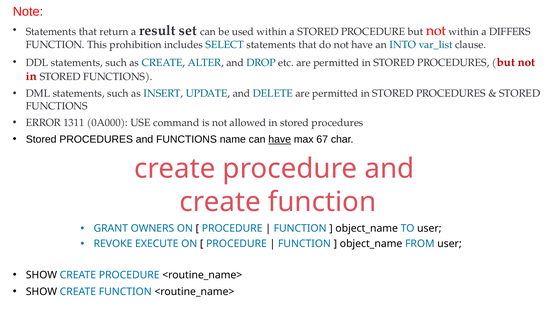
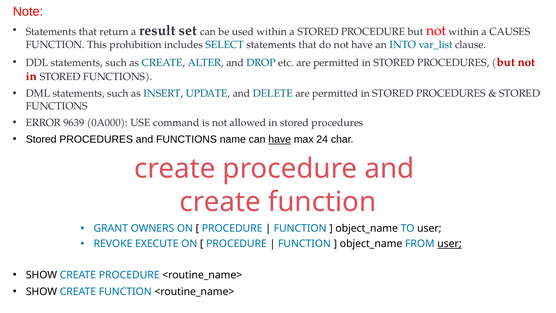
DIFFERS: DIFFERS -> CAUSES (510, 32)
1311: 1311 -> 9639 (74, 123)
67: 67 -> 24 (322, 139)
user underline: none -> present (449, 244)
